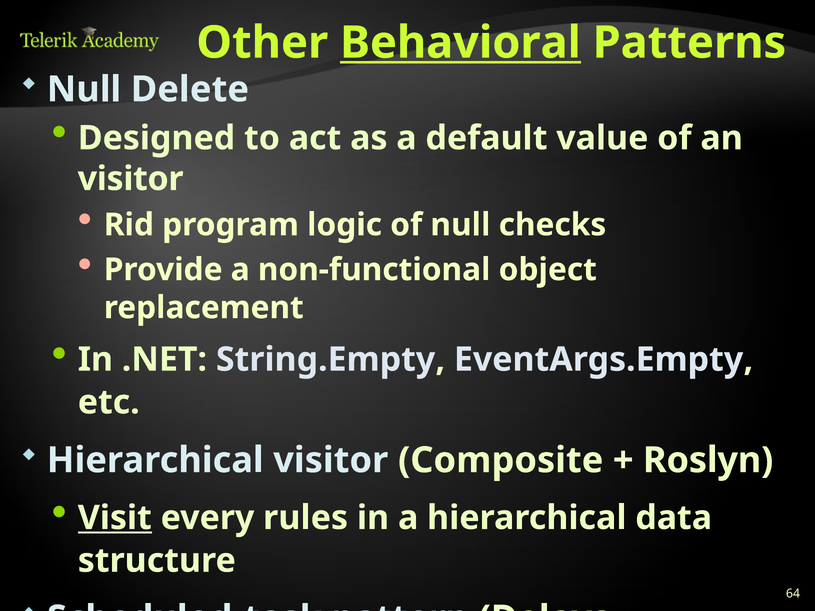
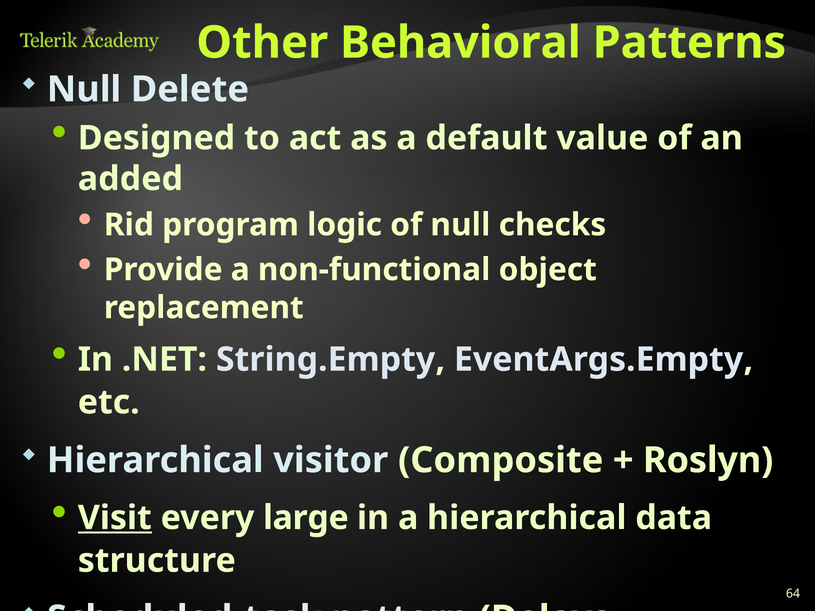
Behavioral underline: present -> none (460, 43)
visitor: visitor -> added (130, 179)
rules: rules -> large (306, 518)
